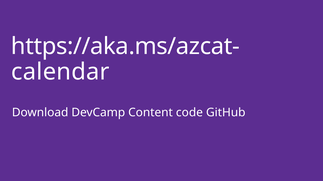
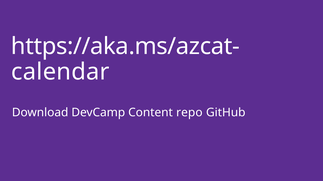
code: code -> repo (189, 113)
